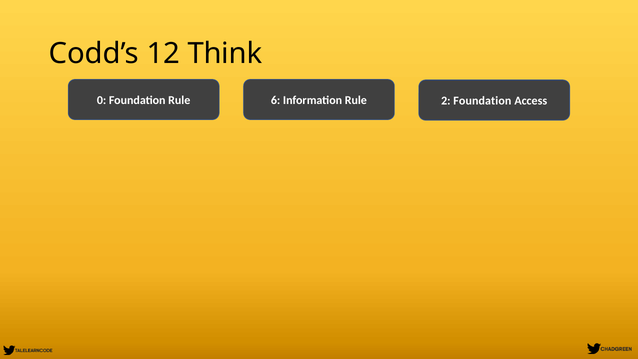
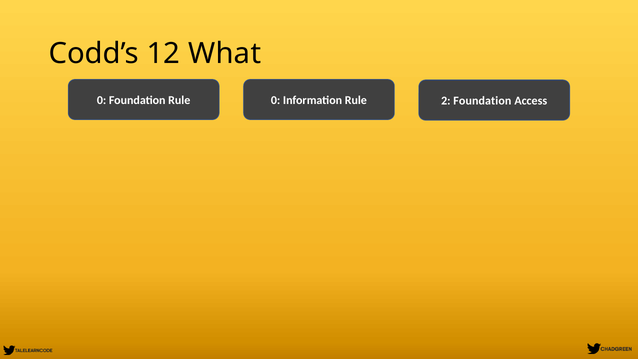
Think: Think -> What (225, 54)
Rule 6: 6 -> 0 (276, 100)
